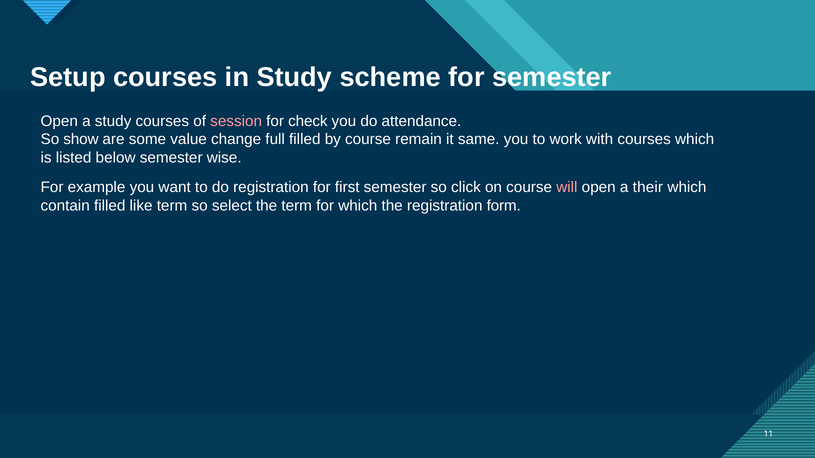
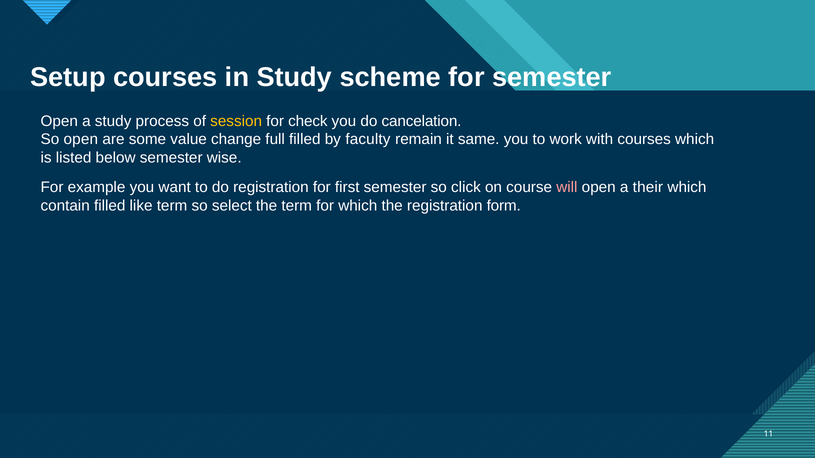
study courses: courses -> process (162, 121)
session colour: pink -> yellow (236, 121)
attendance: attendance -> cancelation (422, 121)
So show: show -> open (81, 140)
by course: course -> faculty (368, 140)
